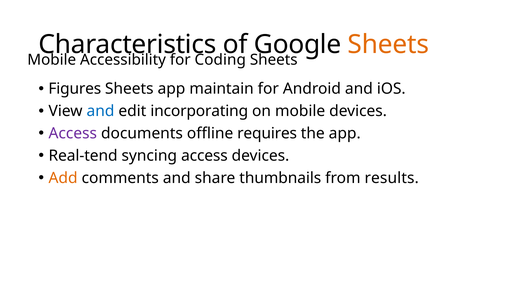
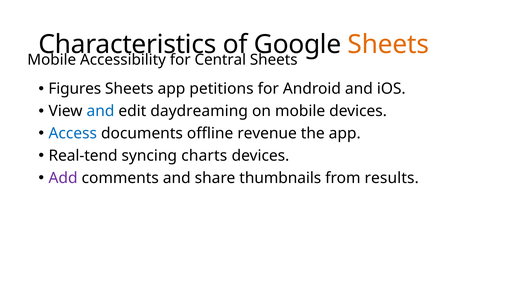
Coding: Coding -> Central (220, 60)
maintain: maintain -> petitions (222, 89)
incorporating: incorporating -> daydreaming (199, 111)
Access colour: purple -> blue (73, 134)
requires: requires -> revenue (267, 134)
syncing access: access -> charts (204, 156)
Add colour: orange -> purple (63, 178)
